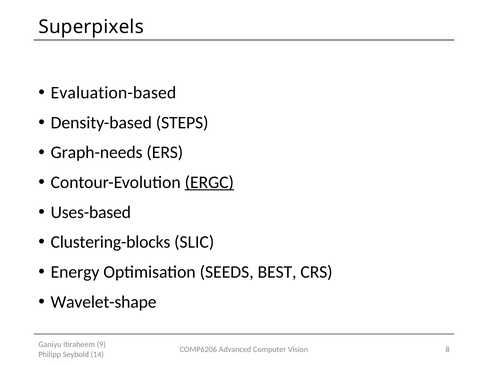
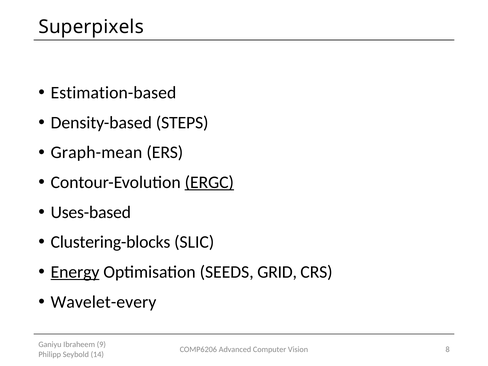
Evaluation-based: Evaluation-based -> Estimation-based (113, 93)
Graph-needs: Graph-needs -> Graph-mean (96, 153)
Energy underline: none -> present (75, 272)
BEST: BEST -> GRID (277, 272)
Wavelet-shape: Wavelet-shape -> Wavelet-every (103, 302)
